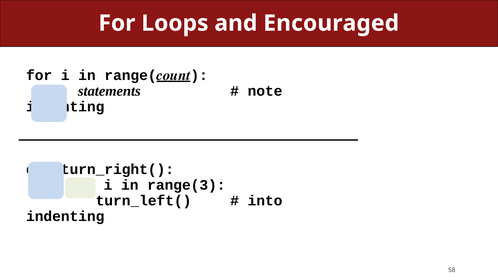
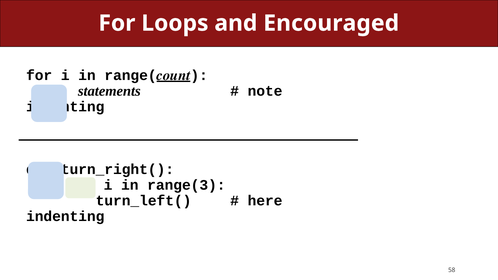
into: into -> here (265, 201)
